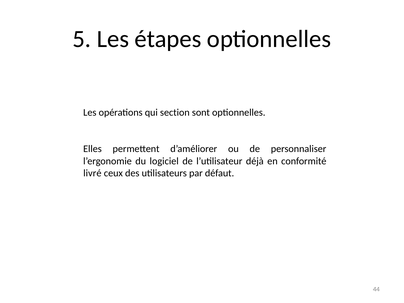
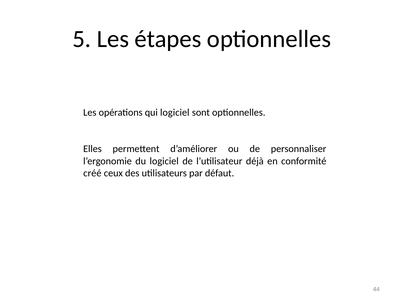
qui section: section -> logiciel (175, 113)
livré: livré -> créé (92, 173)
